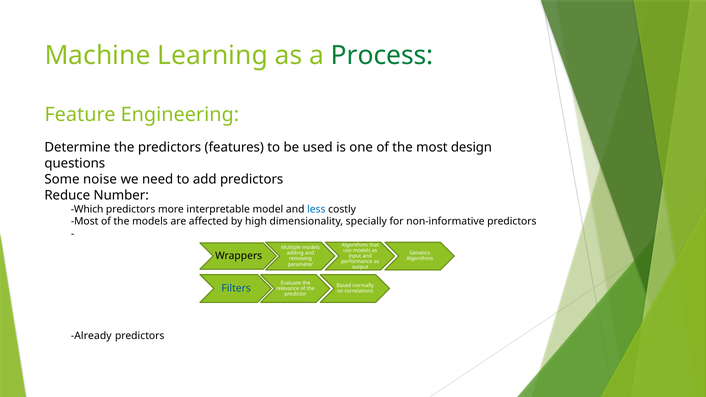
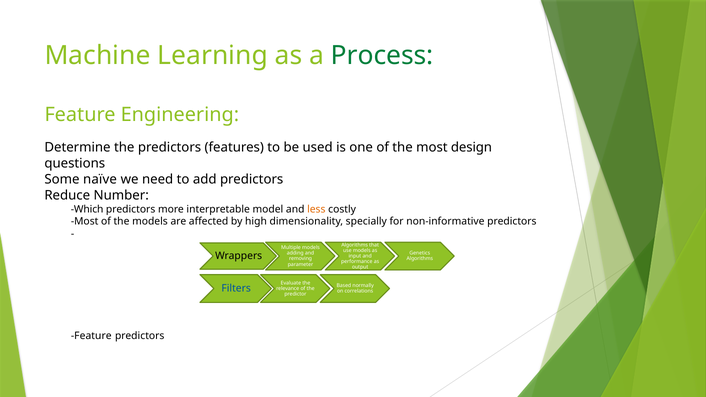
noise: noise -> naïve (100, 179)
less colour: blue -> orange (316, 209)
Already: Already -> Feature (91, 336)
